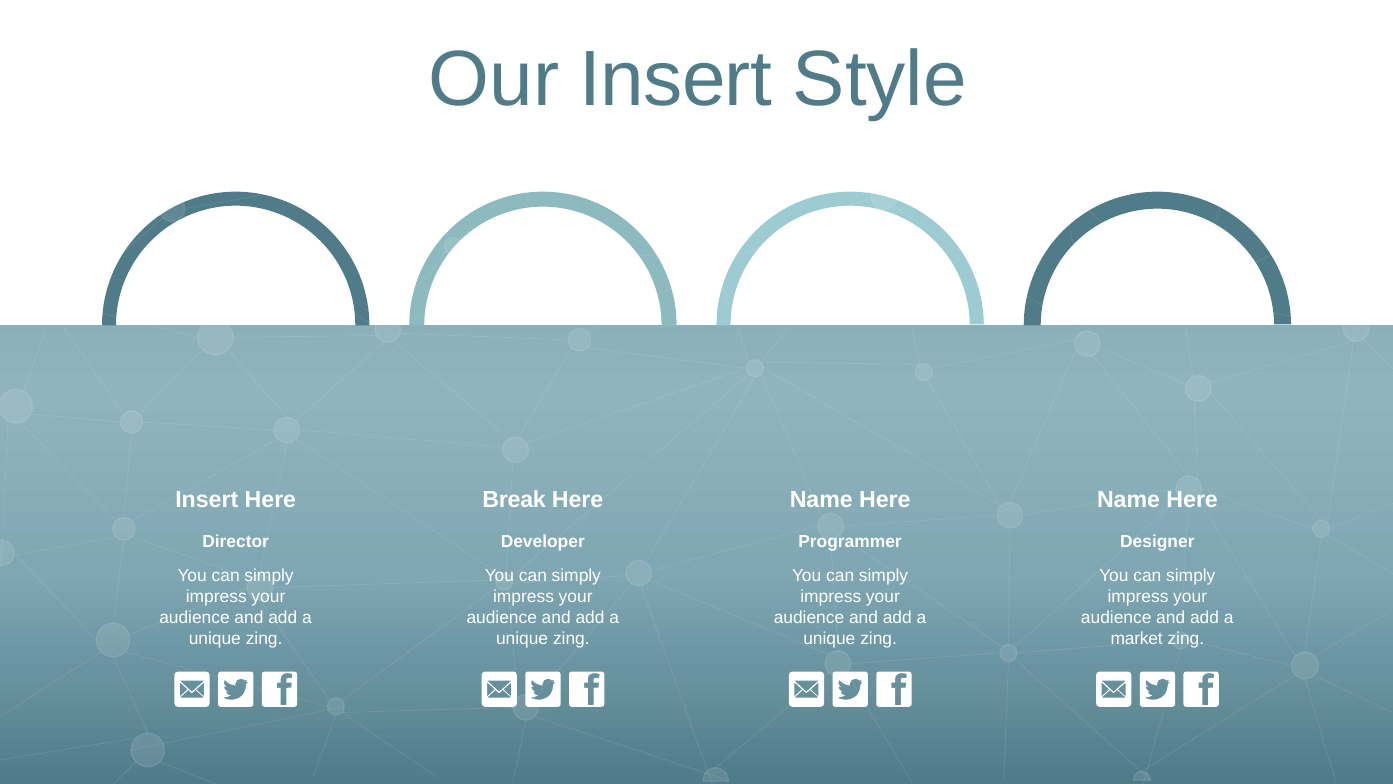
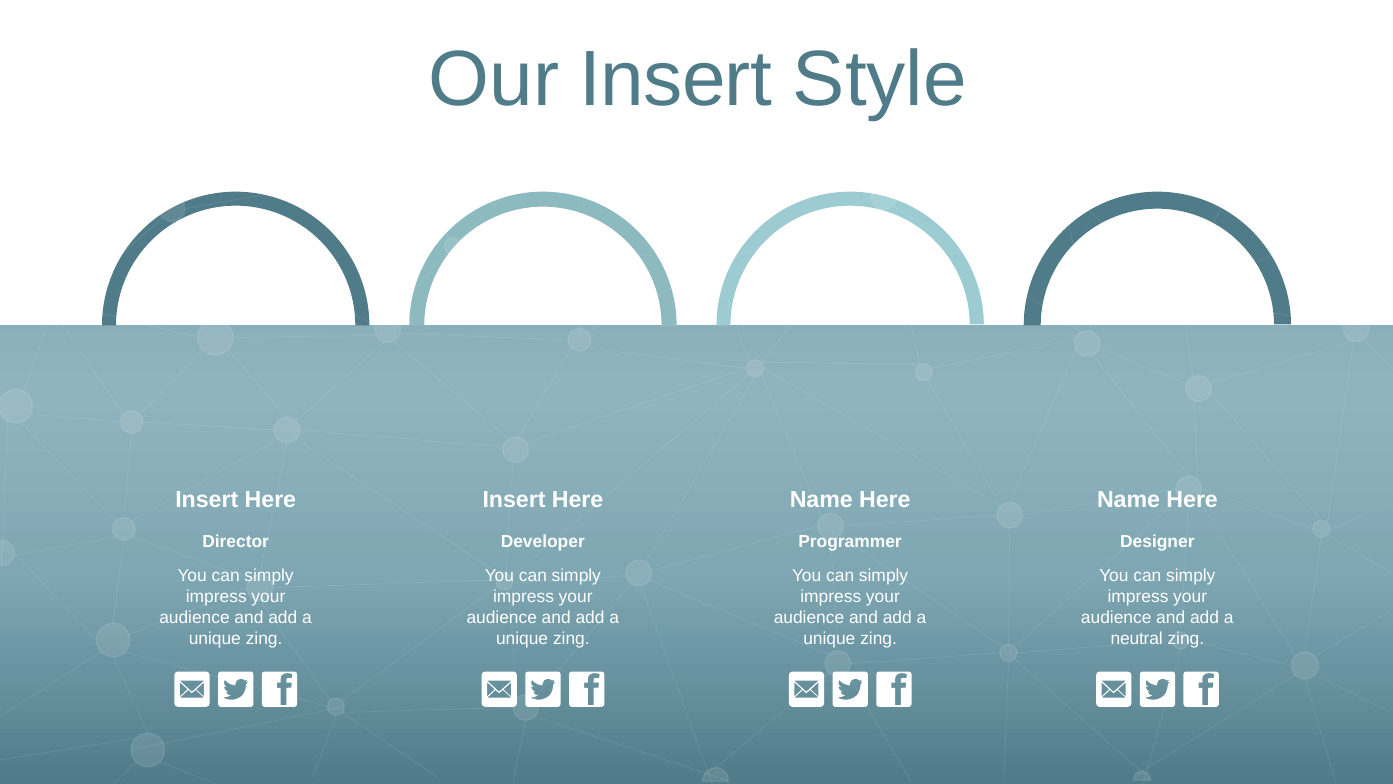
Break: Break -> Insert (514, 500)
market: market -> neutral (1137, 638)
